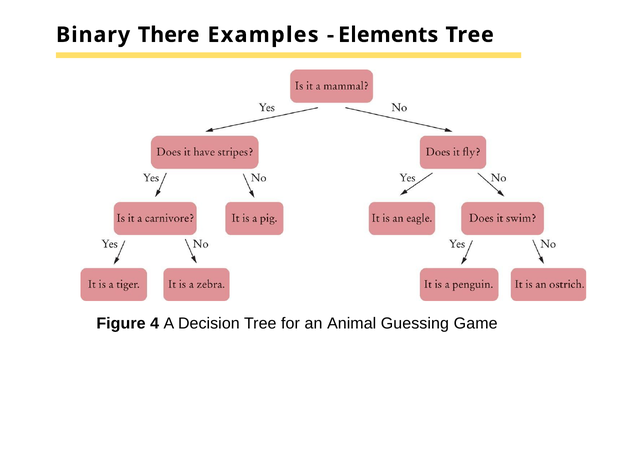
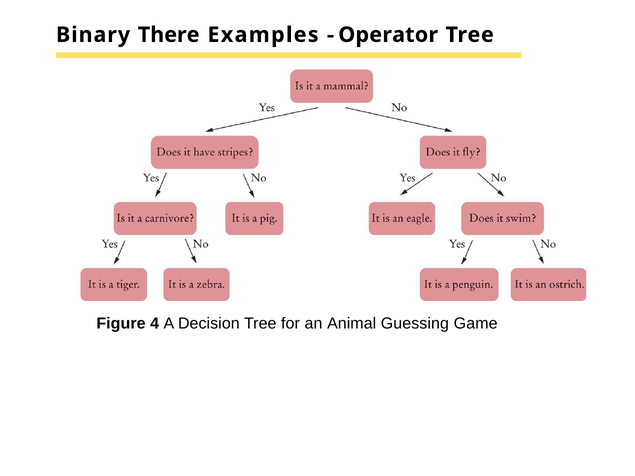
Elements: Elements -> Operator (388, 35)
